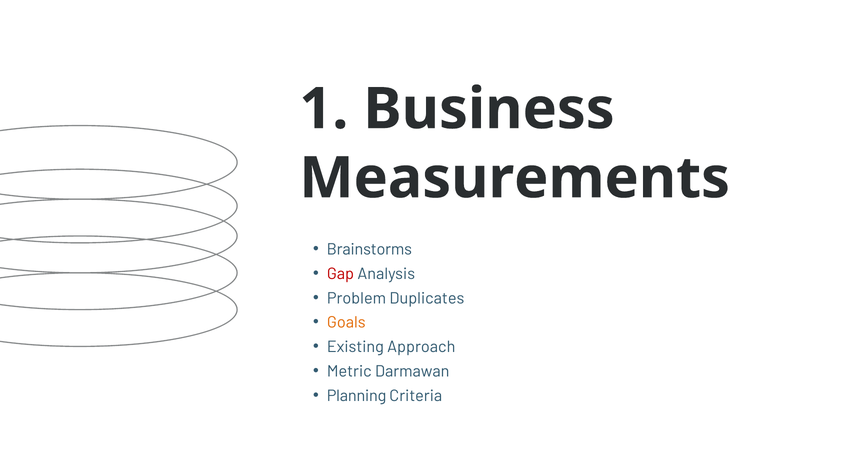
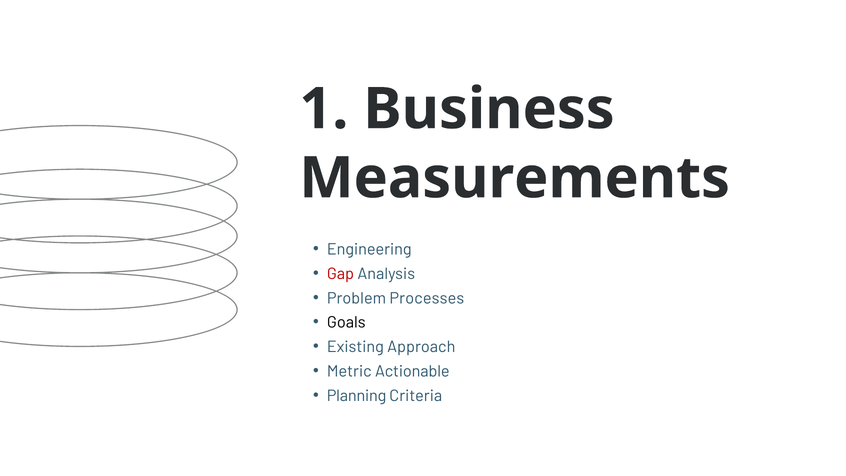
Brainstorms: Brainstorms -> Engineering (369, 249)
Duplicates: Duplicates -> Processes (427, 298)
Goals colour: orange -> black (346, 322)
Darmawan: Darmawan -> Actionable (412, 371)
